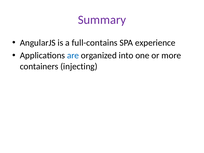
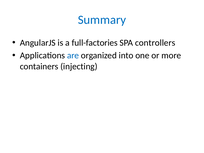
Summary colour: purple -> blue (102, 20)
full-contains: full-contains -> full-factories (95, 43)
experience: experience -> controllers (155, 43)
